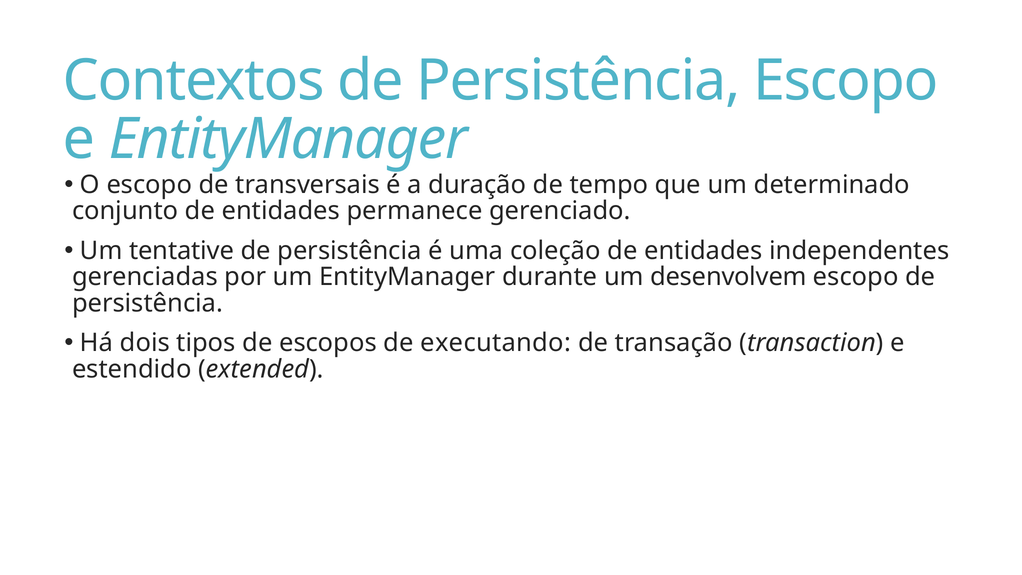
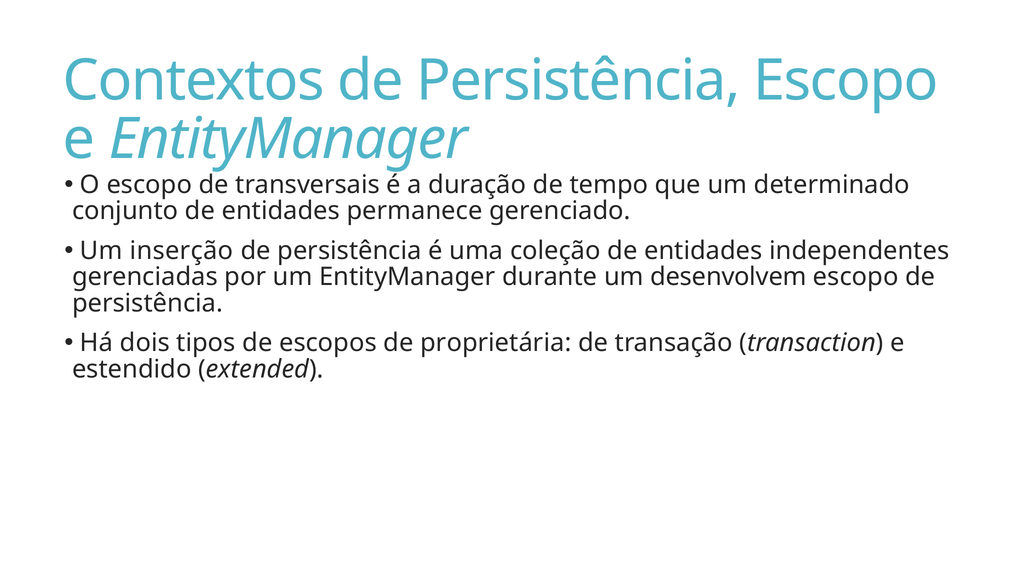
tentative: tentative -> inserção (181, 251)
executando: executando -> proprietária (496, 343)
